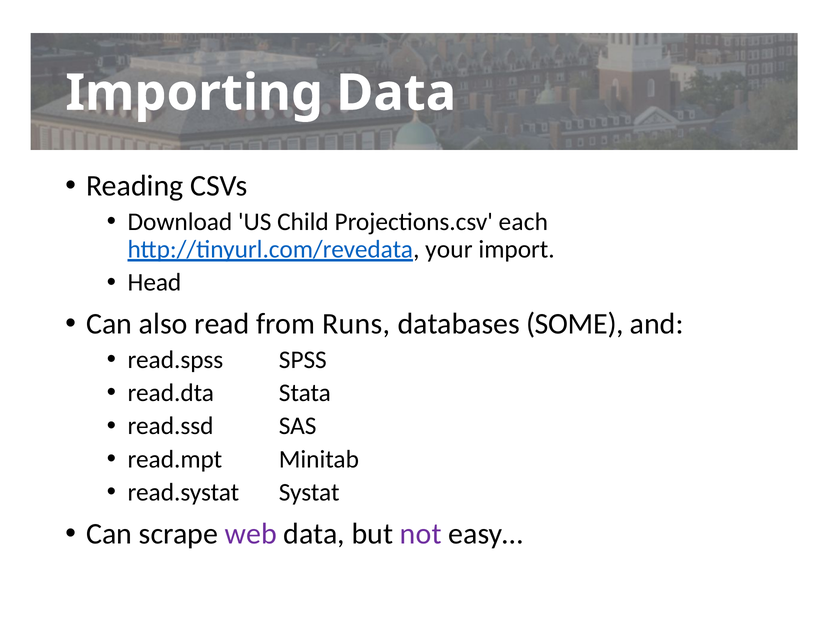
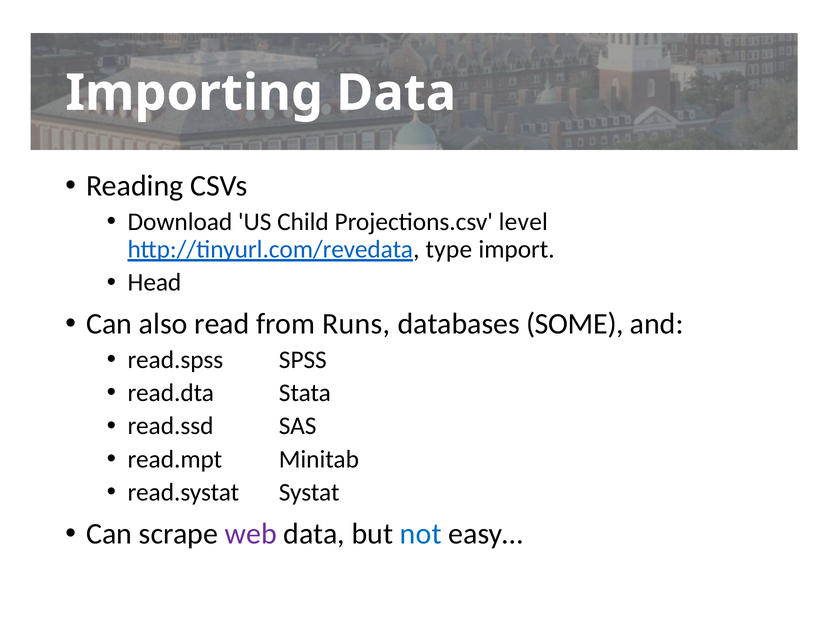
each: each -> level (523, 221)
your: your -> type (449, 249)
not colour: purple -> blue (421, 533)
